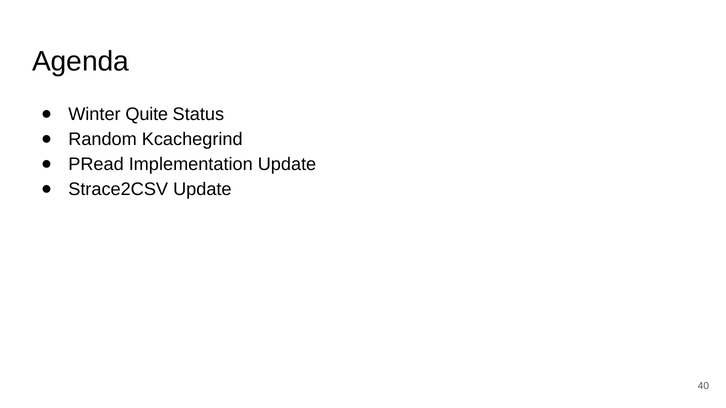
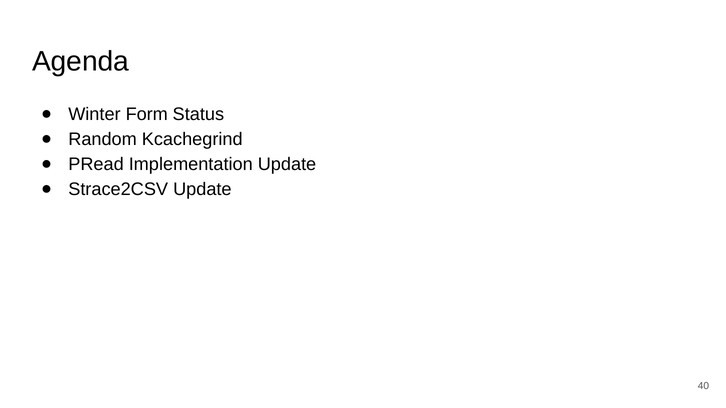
Quite: Quite -> Form (147, 114)
